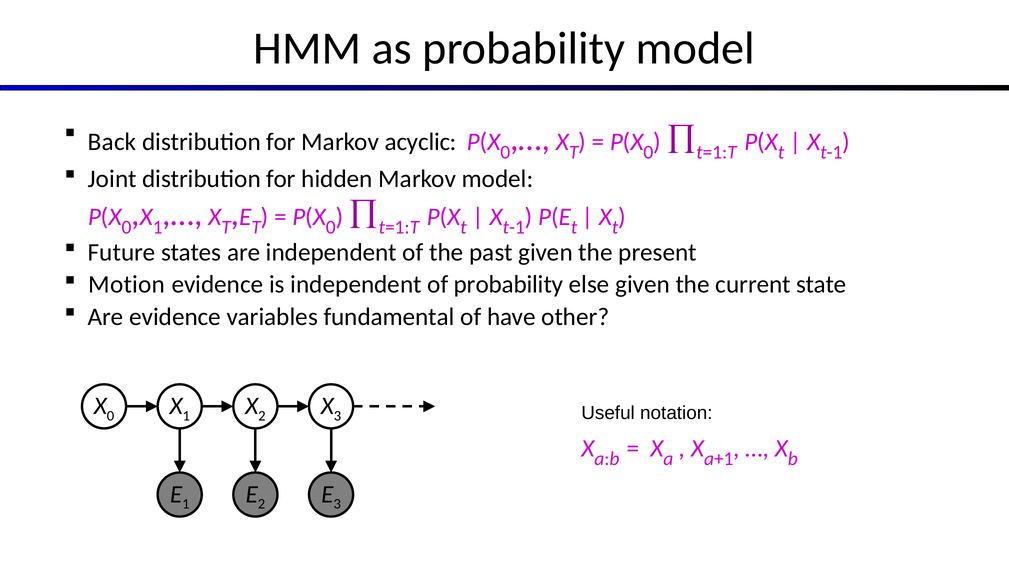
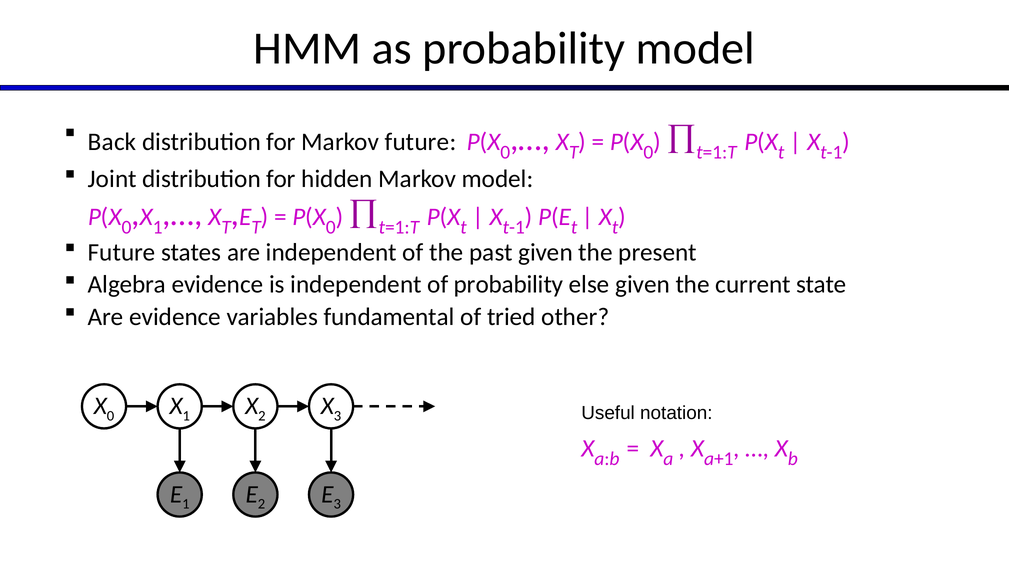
Markov acyclic: acyclic -> future (421, 142)
Motion: Motion -> Algebra (127, 285)
have: have -> tried (511, 317)
